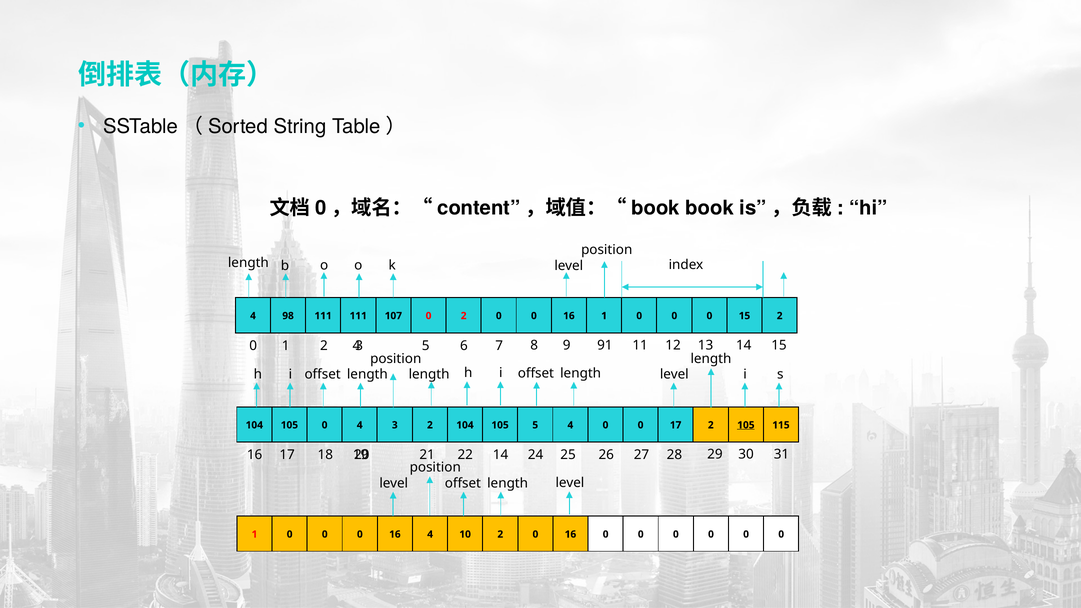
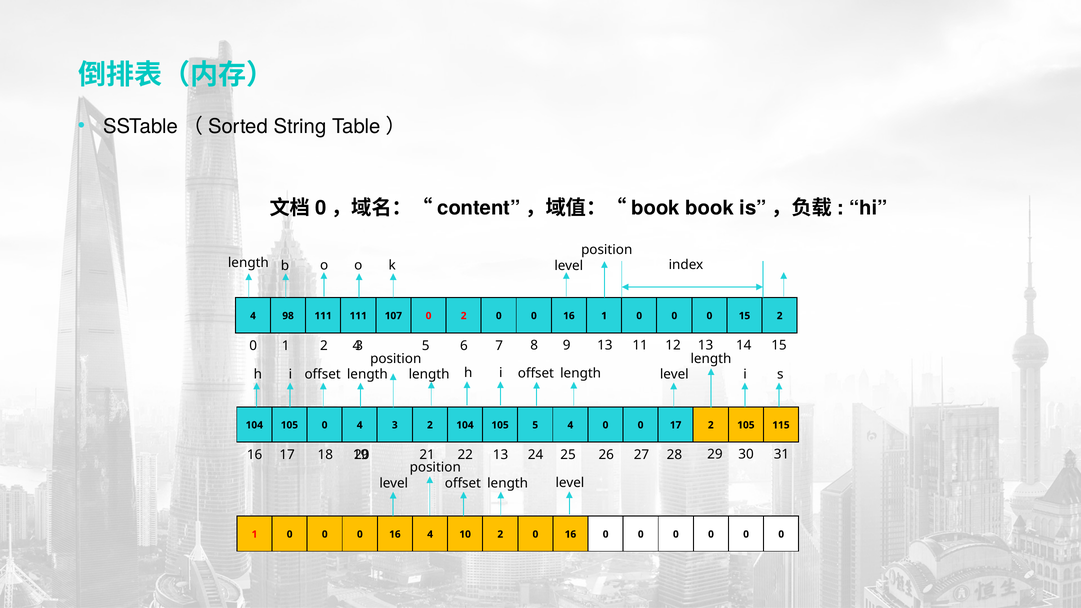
9 91: 91 -> 13 (605, 345)
105 underline: present -> none (746, 425)
22 14: 14 -> 13 (501, 455)
